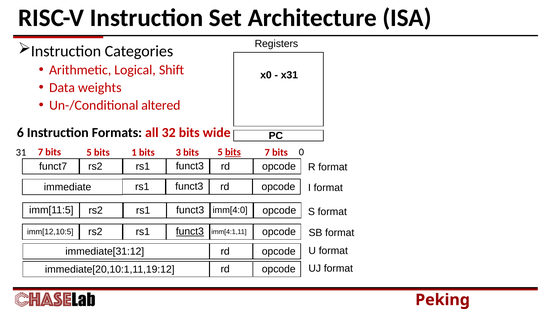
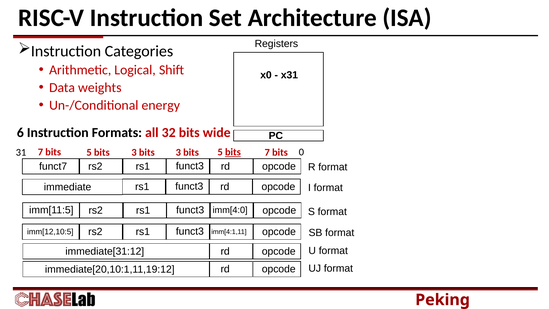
altered: altered -> energy (161, 105)
5 bits 1: 1 -> 3 (134, 152)
funct3 underline: present -> none (190, 231)
